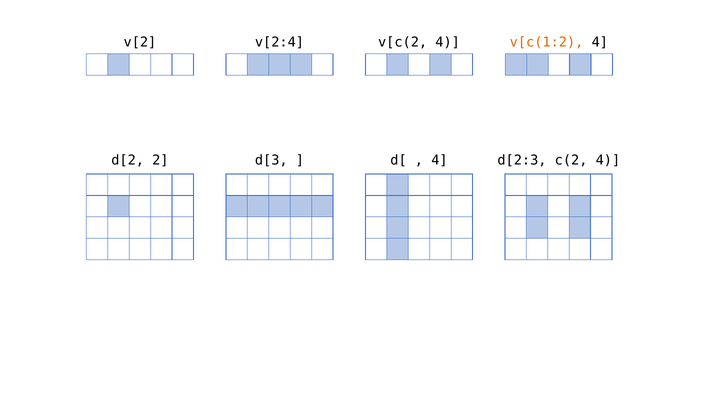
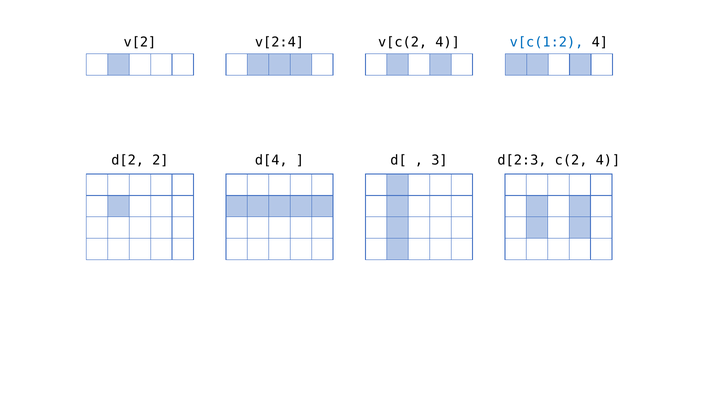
v[c(1:2 colour: orange -> blue (547, 42)
d[3: d[3 -> d[4 (271, 160)
4: 4 -> 3 (439, 160)
